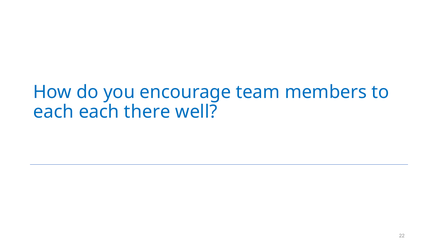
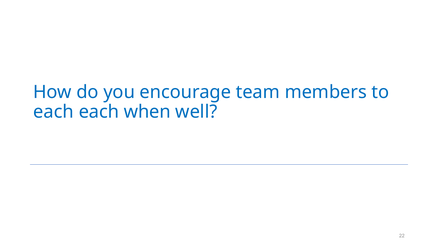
there: there -> when (147, 112)
